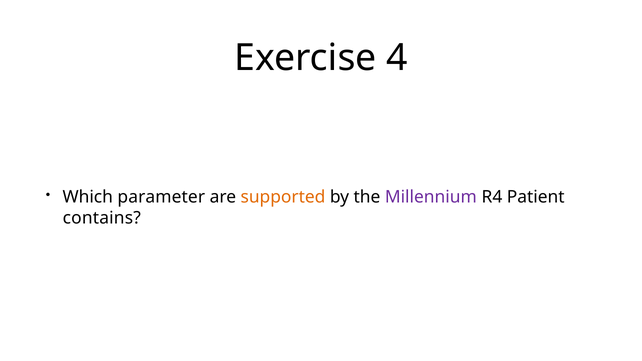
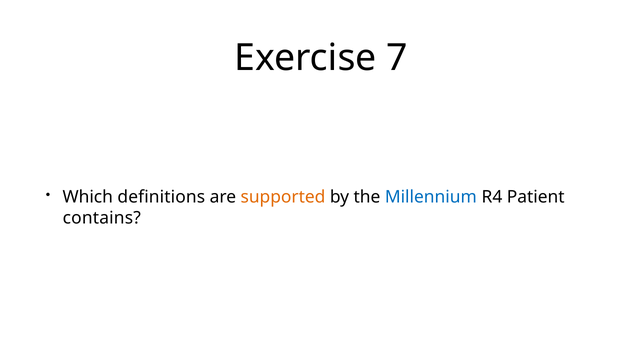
4: 4 -> 7 (397, 58)
parameter: parameter -> definitions (161, 197)
Millennium colour: purple -> blue (431, 197)
